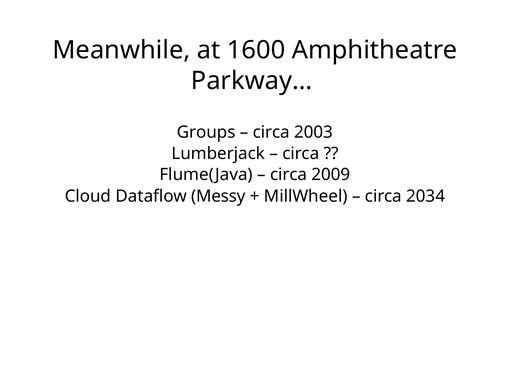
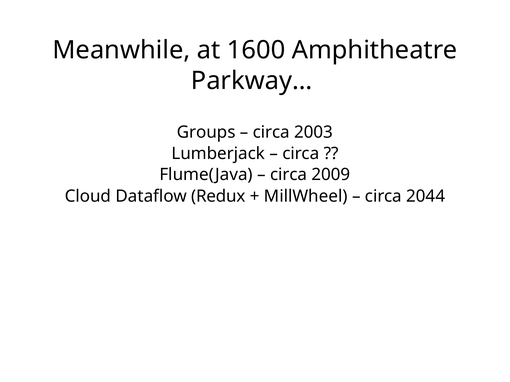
Messy: Messy -> Redux (218, 196)
2034: 2034 -> 2044 (426, 196)
